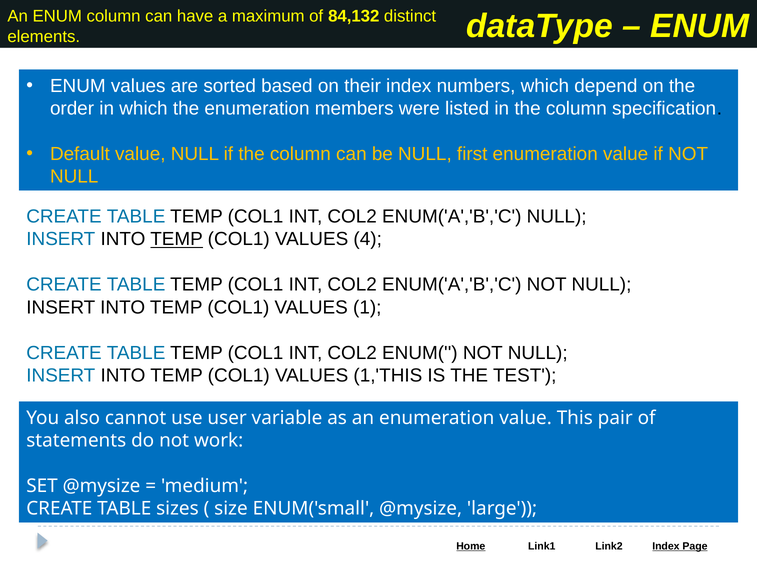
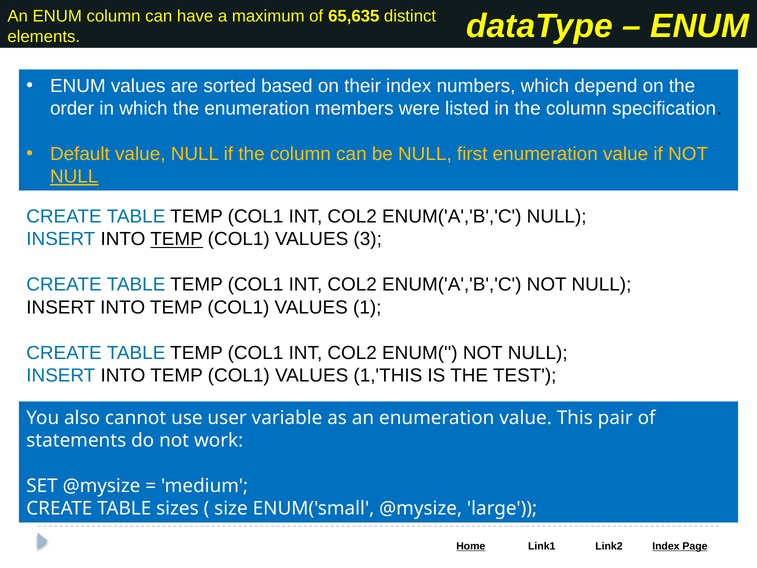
84,132: 84,132 -> 65,635 (354, 16)
NULL underline: none -> present (74, 177)
4: 4 -> 3 (368, 239)
